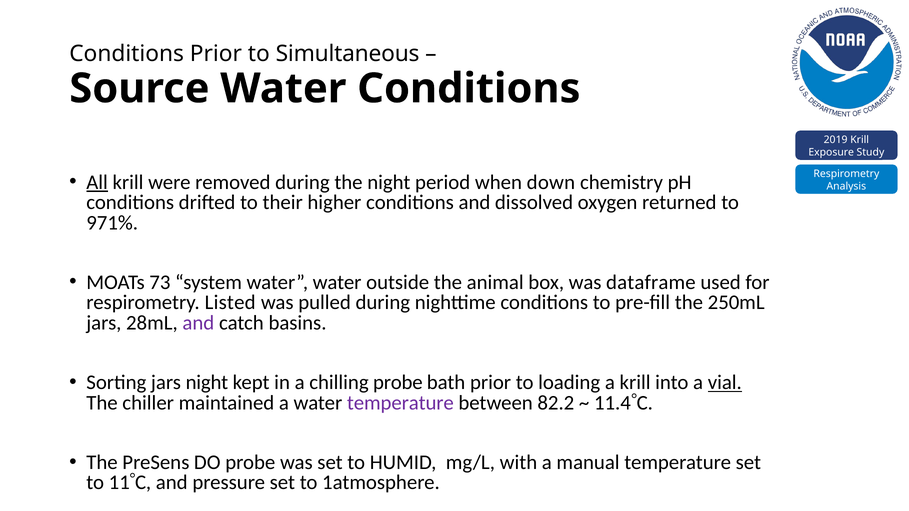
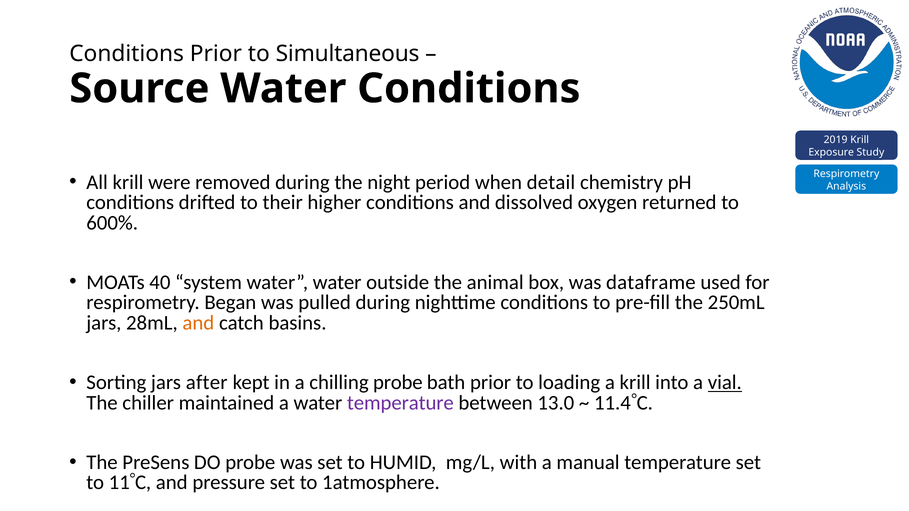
All underline: present -> none (97, 182)
down: down -> detail (551, 182)
971%: 971% -> 600% (112, 223)
73: 73 -> 40 (160, 283)
Listed: Listed -> Began (230, 303)
and colour: purple -> orange (198, 323)
jars night: night -> after (207, 383)
82.2: 82.2 -> 13.0 (556, 403)
